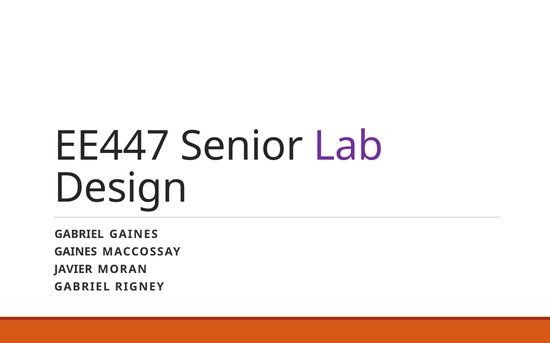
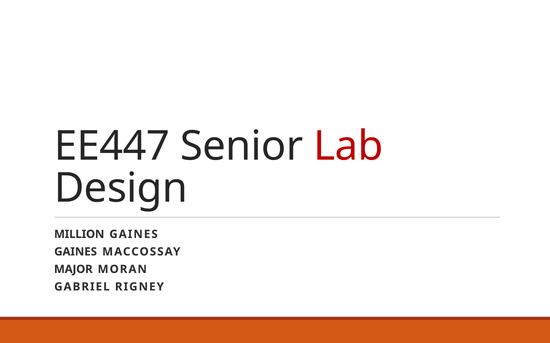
Lab colour: purple -> red (348, 146)
GABRIEL: GABRIEL -> MILLION (79, 235)
JAVIER: JAVIER -> MAJOR (73, 270)
